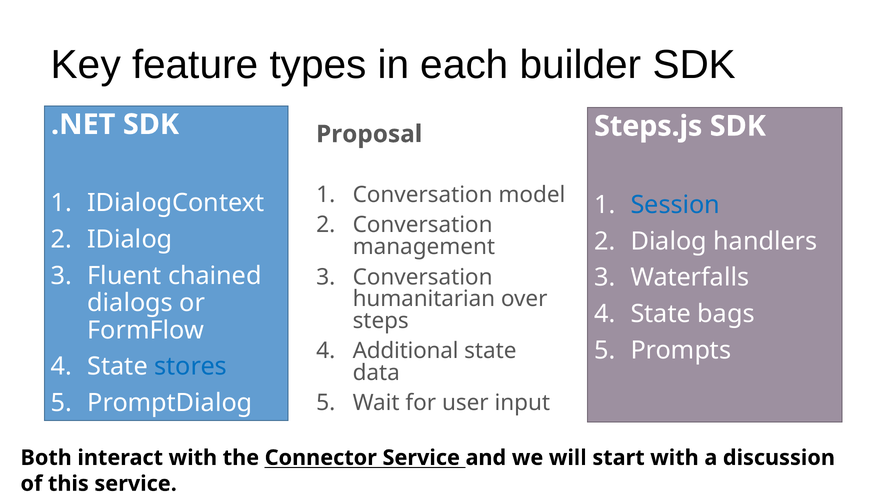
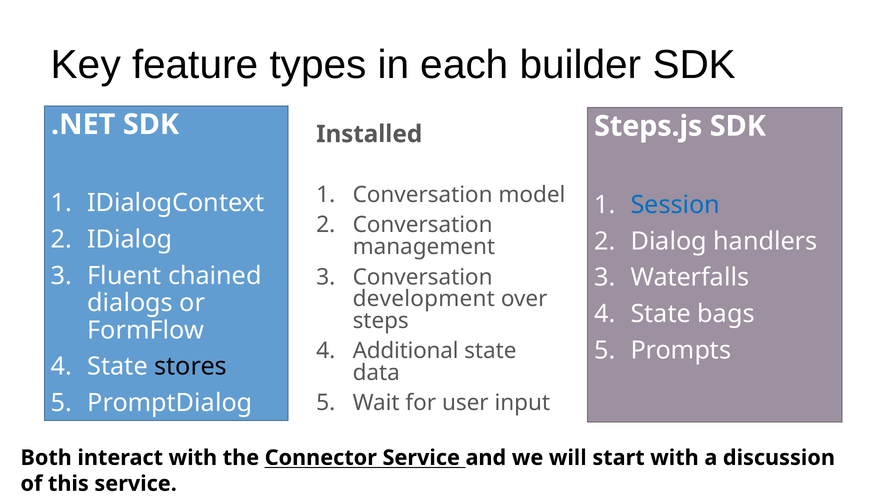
Proposal: Proposal -> Installed (369, 134)
humanitarian: humanitarian -> development (424, 299)
stores colour: blue -> black (191, 367)
